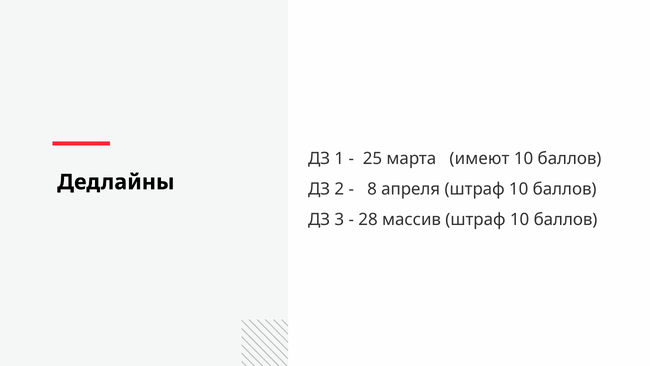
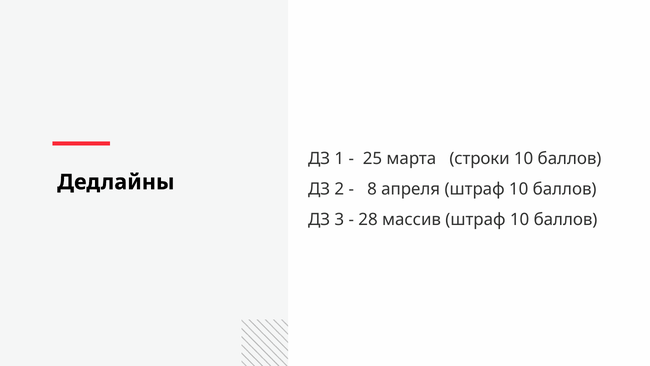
имеют: имеют -> строки (480, 159)
